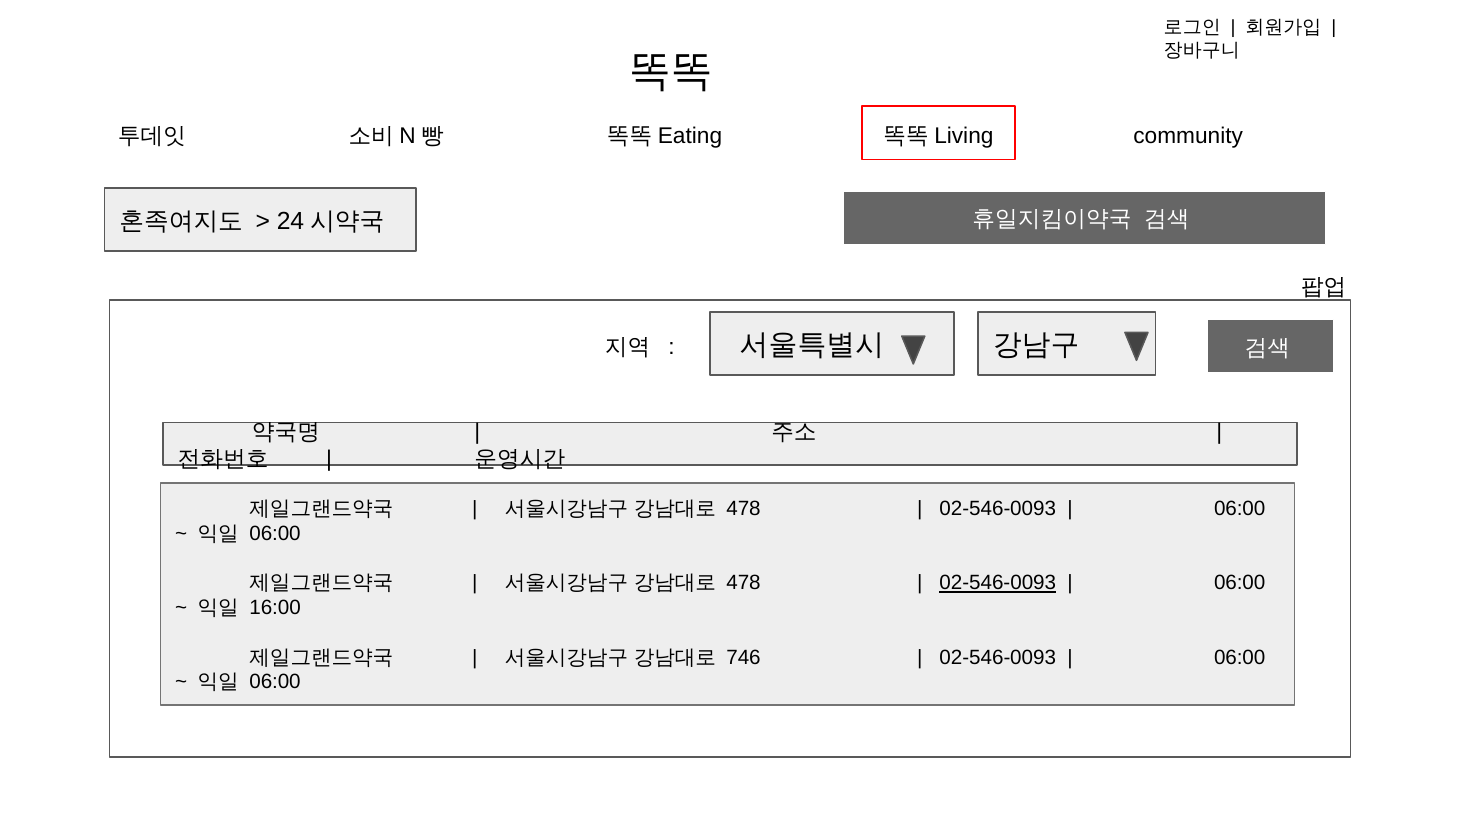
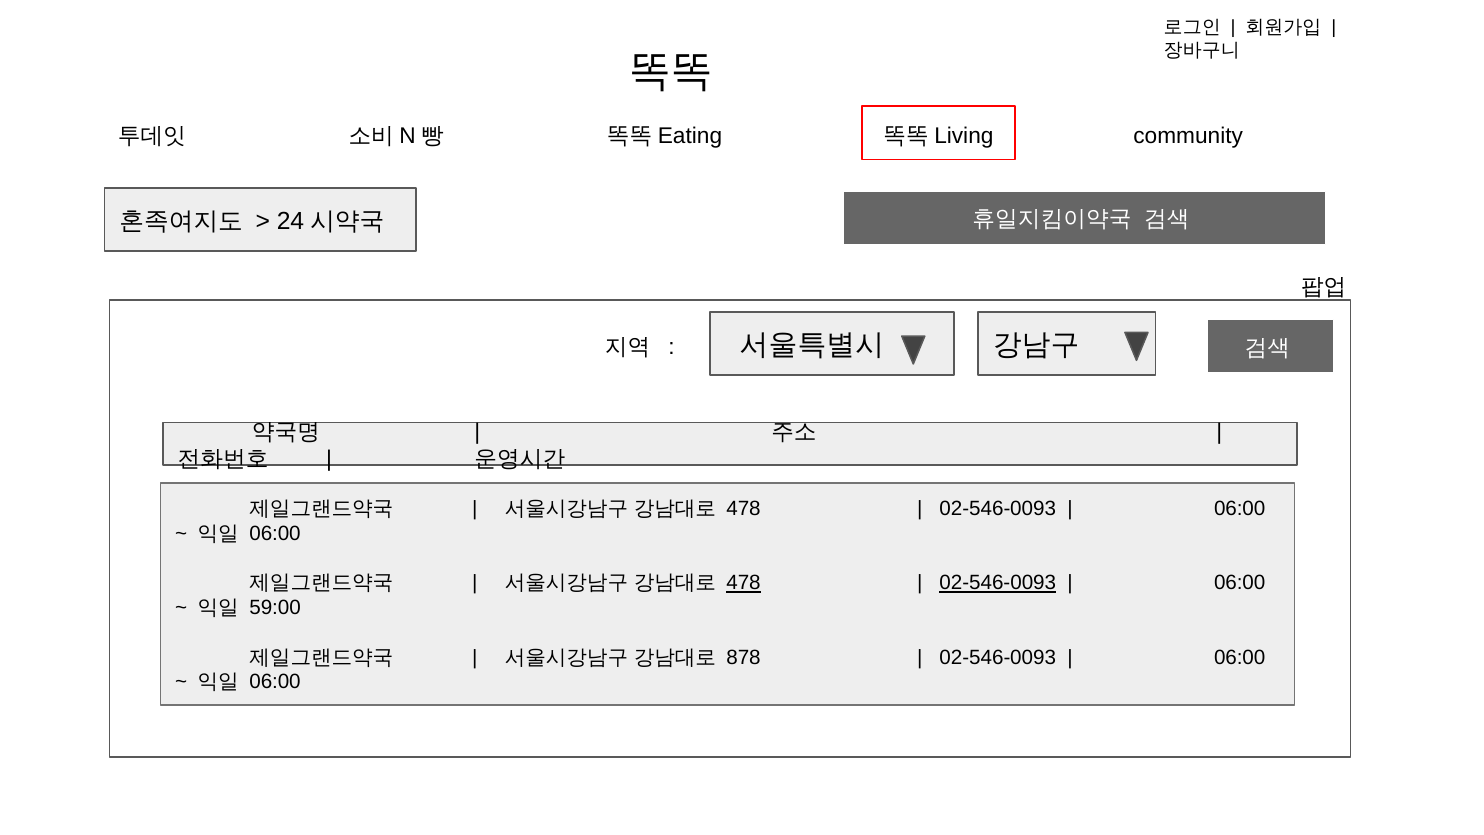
478 underline: none -> present (744, 583)
16:00: 16:00 -> 59:00 (275, 608)
746: 746 -> 878 (744, 657)
